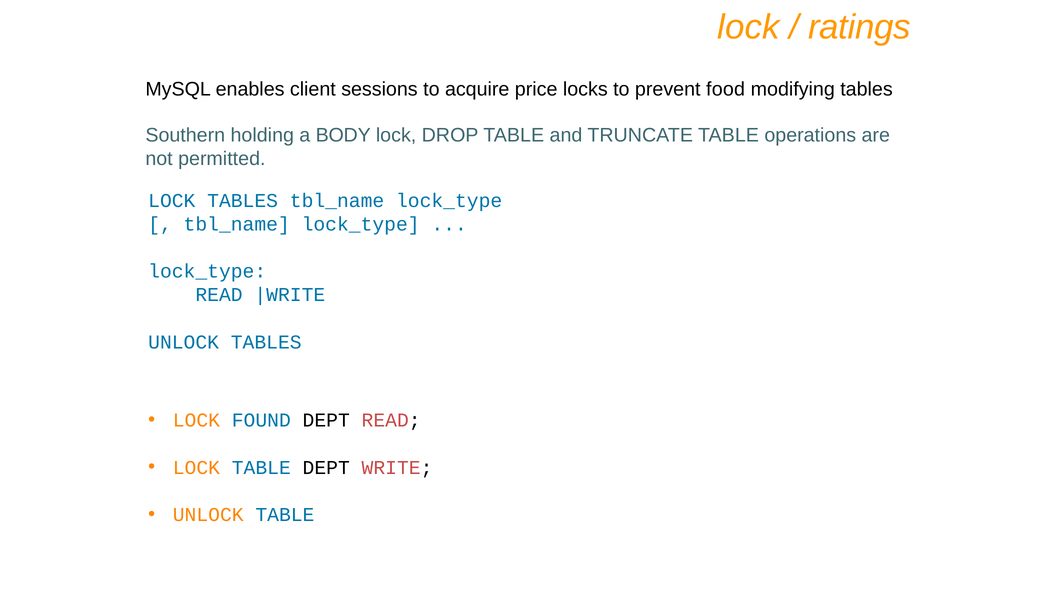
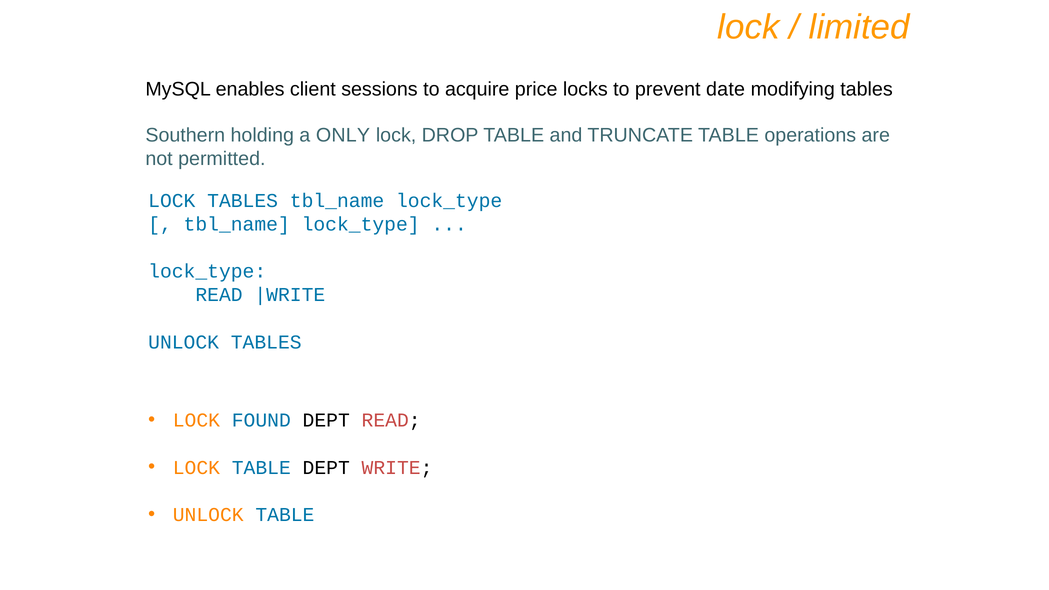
ratings: ratings -> limited (859, 27)
food: food -> date (726, 89)
BODY: BODY -> ONLY (343, 135)
